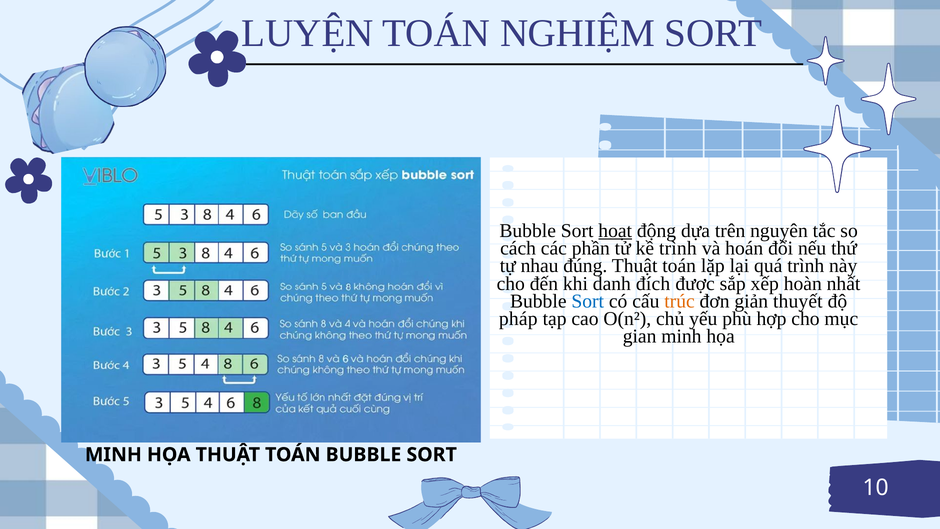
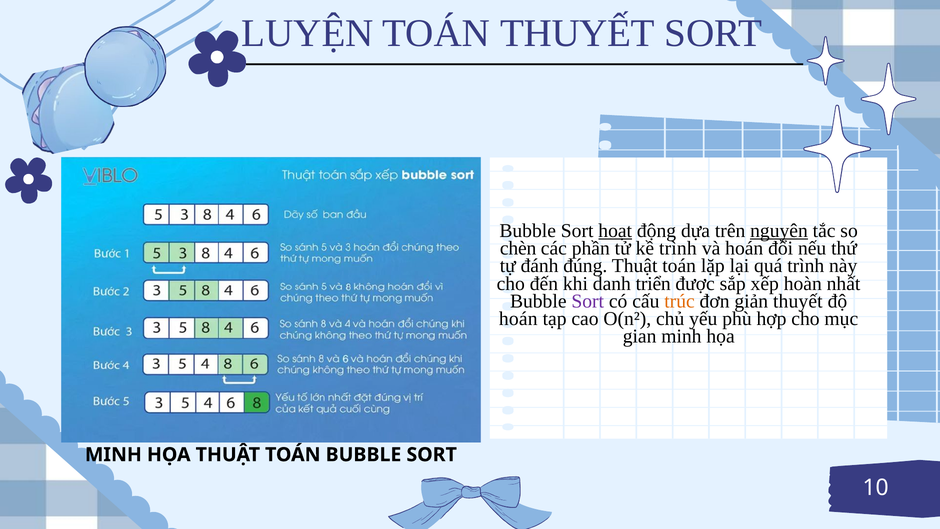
TOÁN NGHIỆM: NGHIỆM -> THUYẾT (577, 33)
nguyên underline: none -> present (779, 231)
cách: cách -> chèn (518, 248)
nhau: nhau -> đánh (540, 266)
đích: đích -> triển (653, 283)
Sort colour: blue -> purple (588, 301)
pháp: pháp -> hoán (518, 319)
